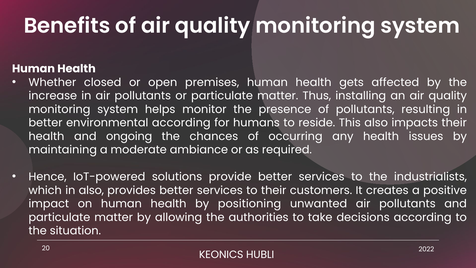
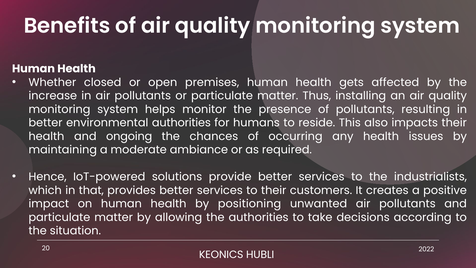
environmental according: according -> authorities (181, 123)
in also: also -> that (91, 190)
